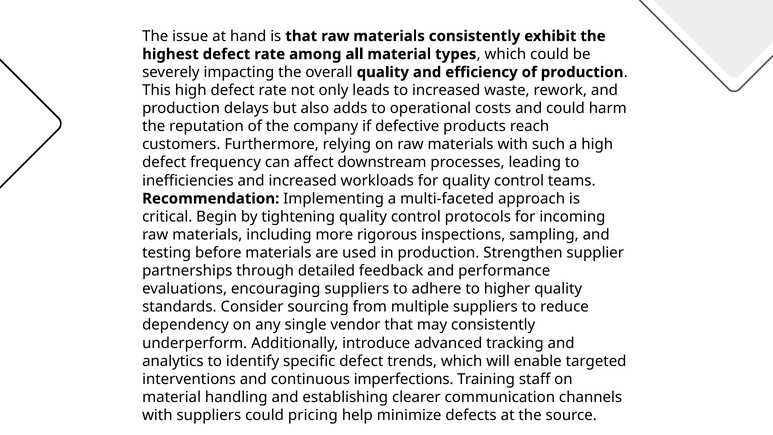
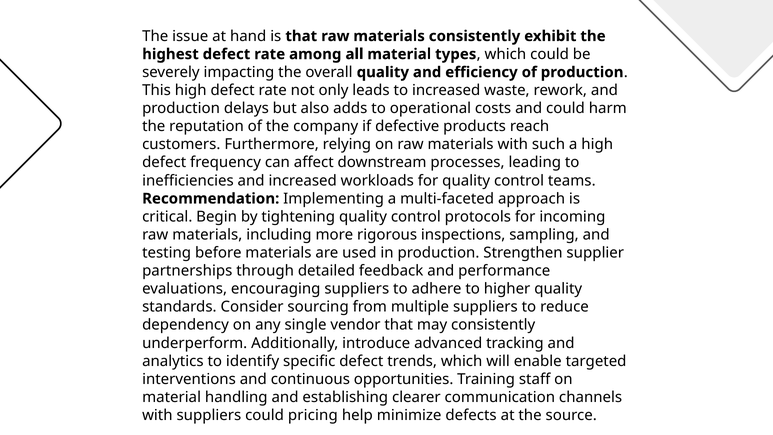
imperfections: imperfections -> opportunities (404, 379)
